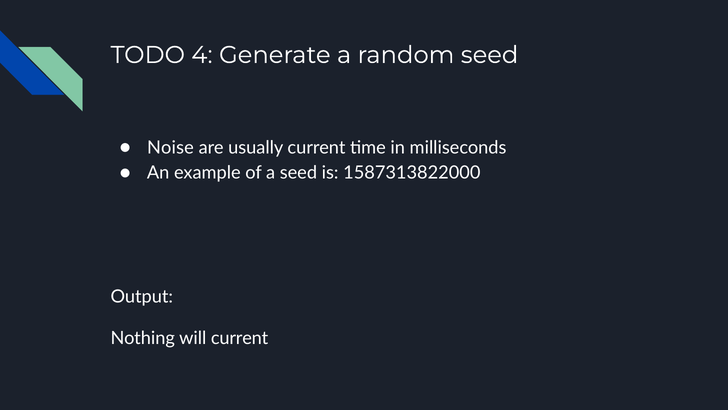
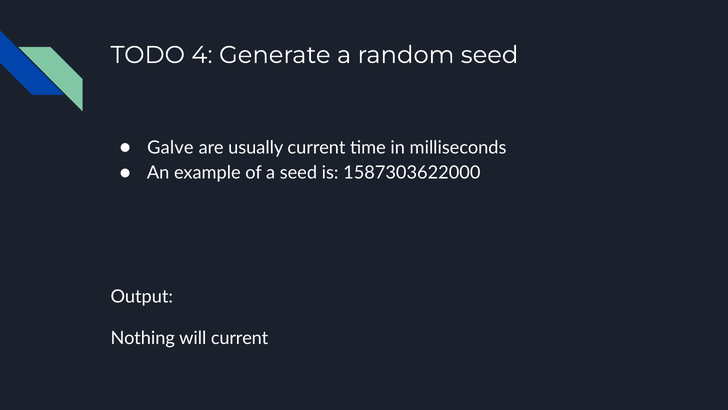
Noise: Noise -> Galve (170, 148)
1587313822000: 1587313822000 -> 1587303622000 (412, 173)
